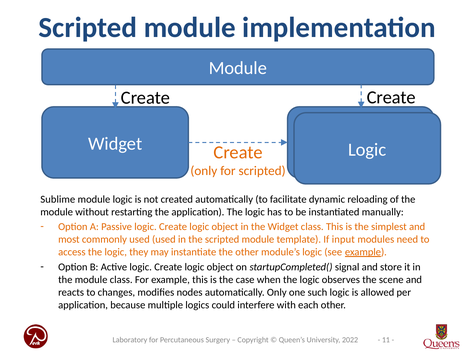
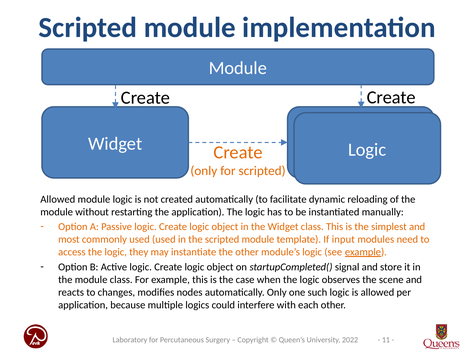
Sublime: Sublime -> Allowed (58, 199)
